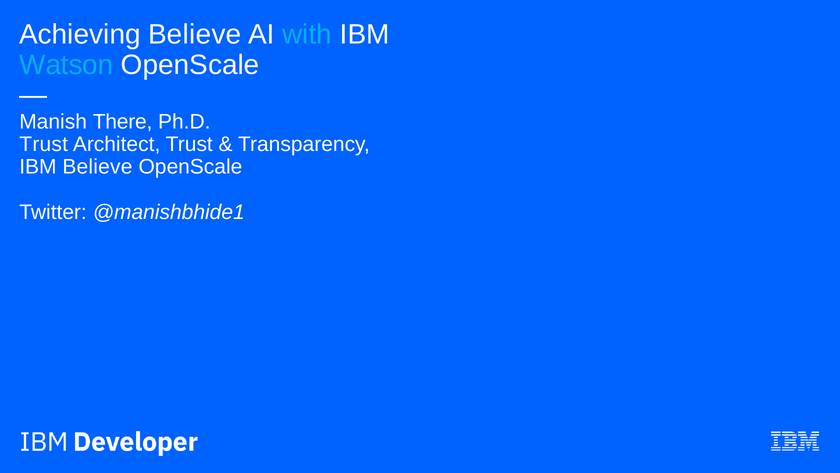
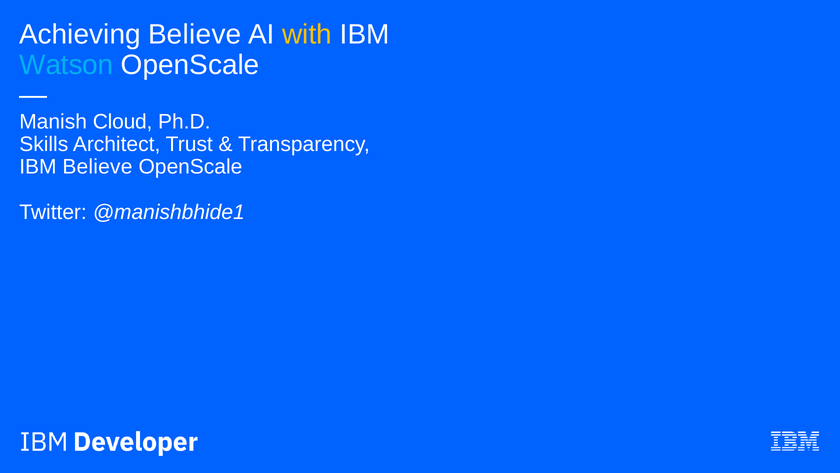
with colour: light blue -> yellow (307, 35)
There: There -> Cloud (123, 122)
Trust: Trust -> Skills (44, 144)
